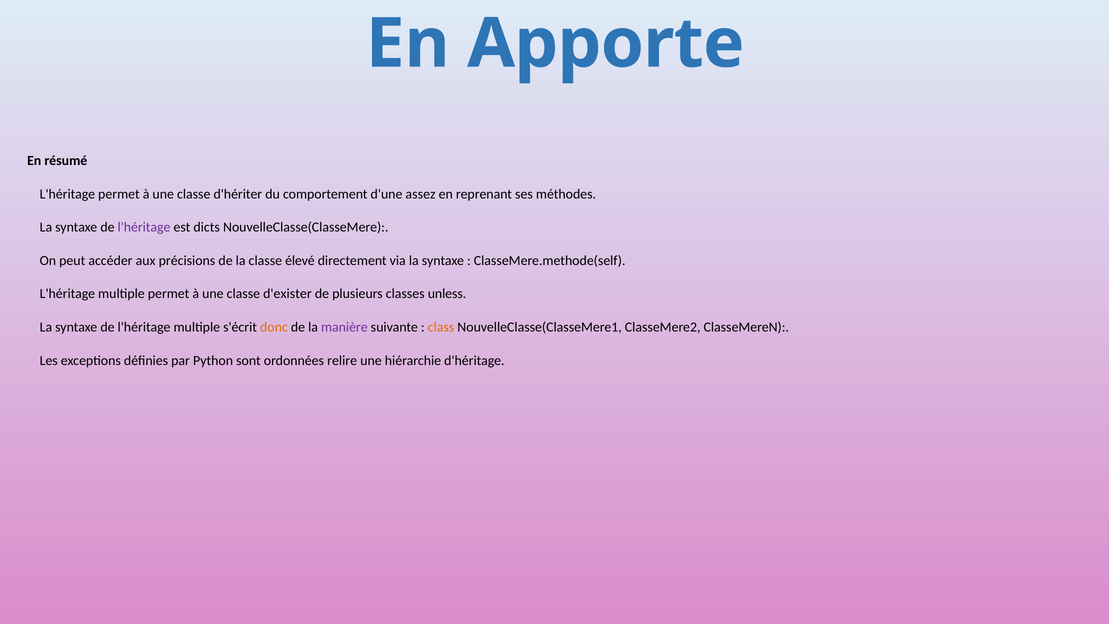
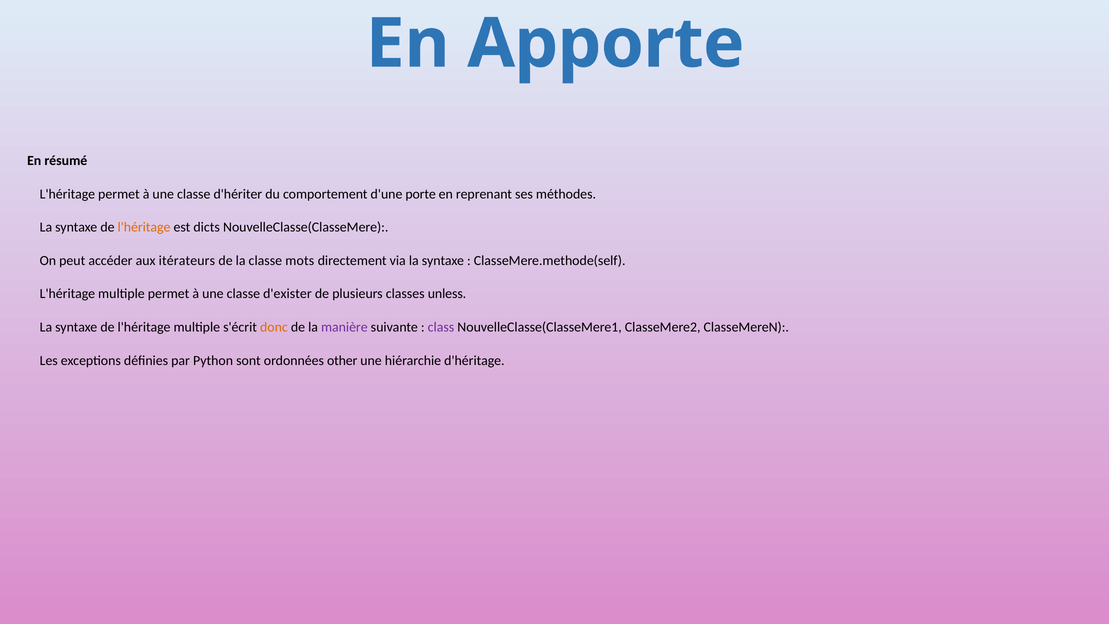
assez: assez -> porte (421, 194)
l'héritage colour: purple -> orange (144, 227)
précisions: précisions -> itérateurs (187, 261)
élevé: élevé -> mots (300, 261)
class colour: orange -> purple (441, 327)
relire: relire -> other (342, 360)
